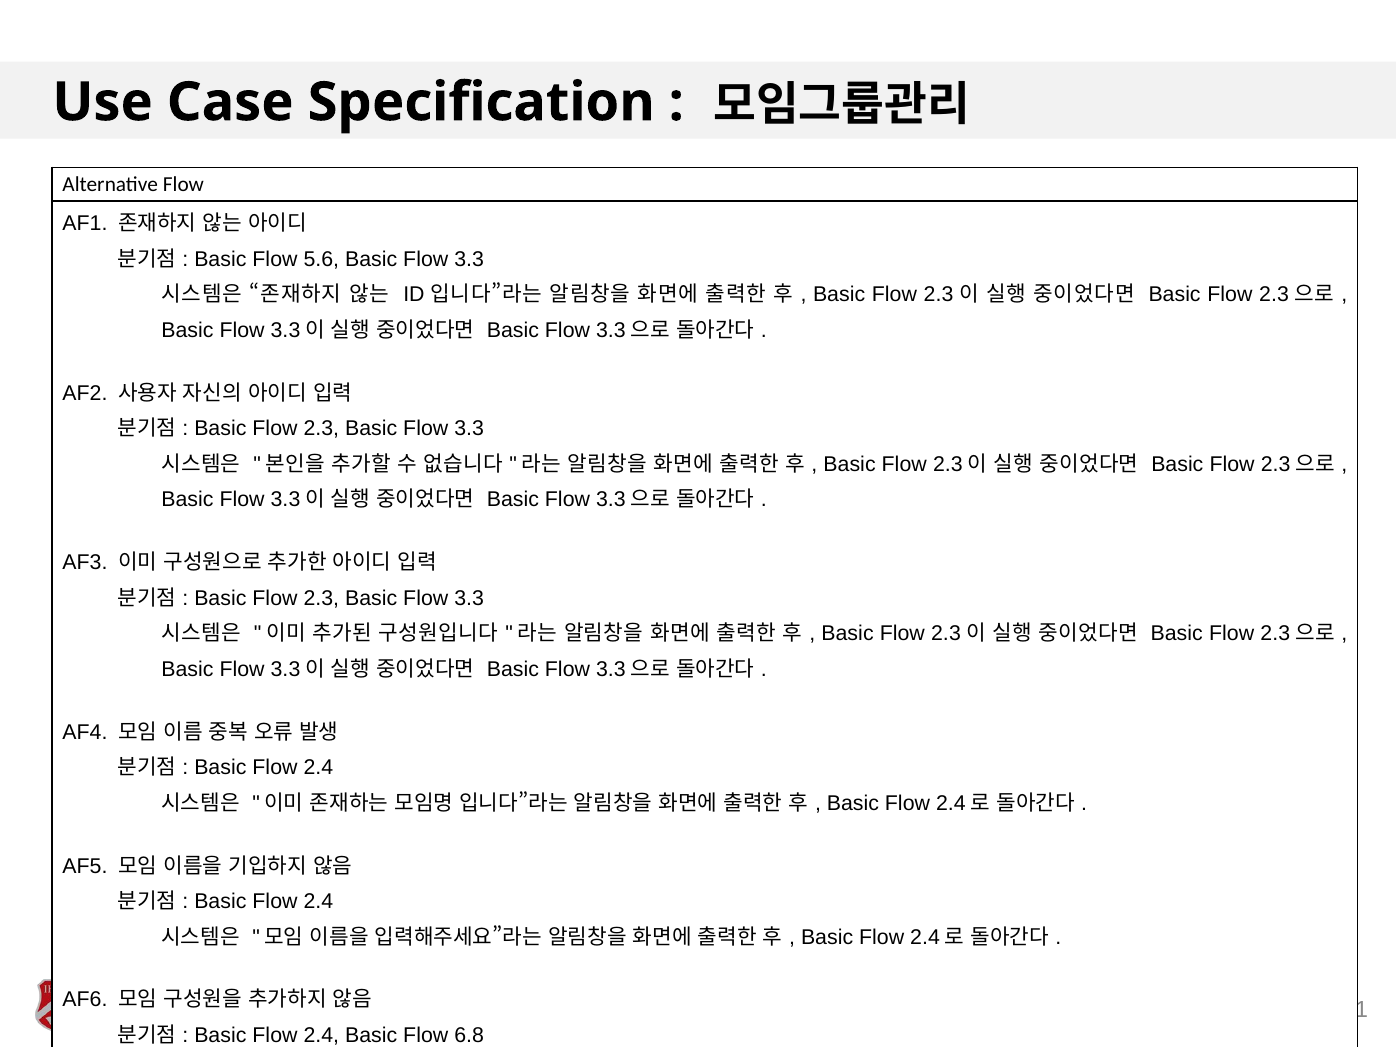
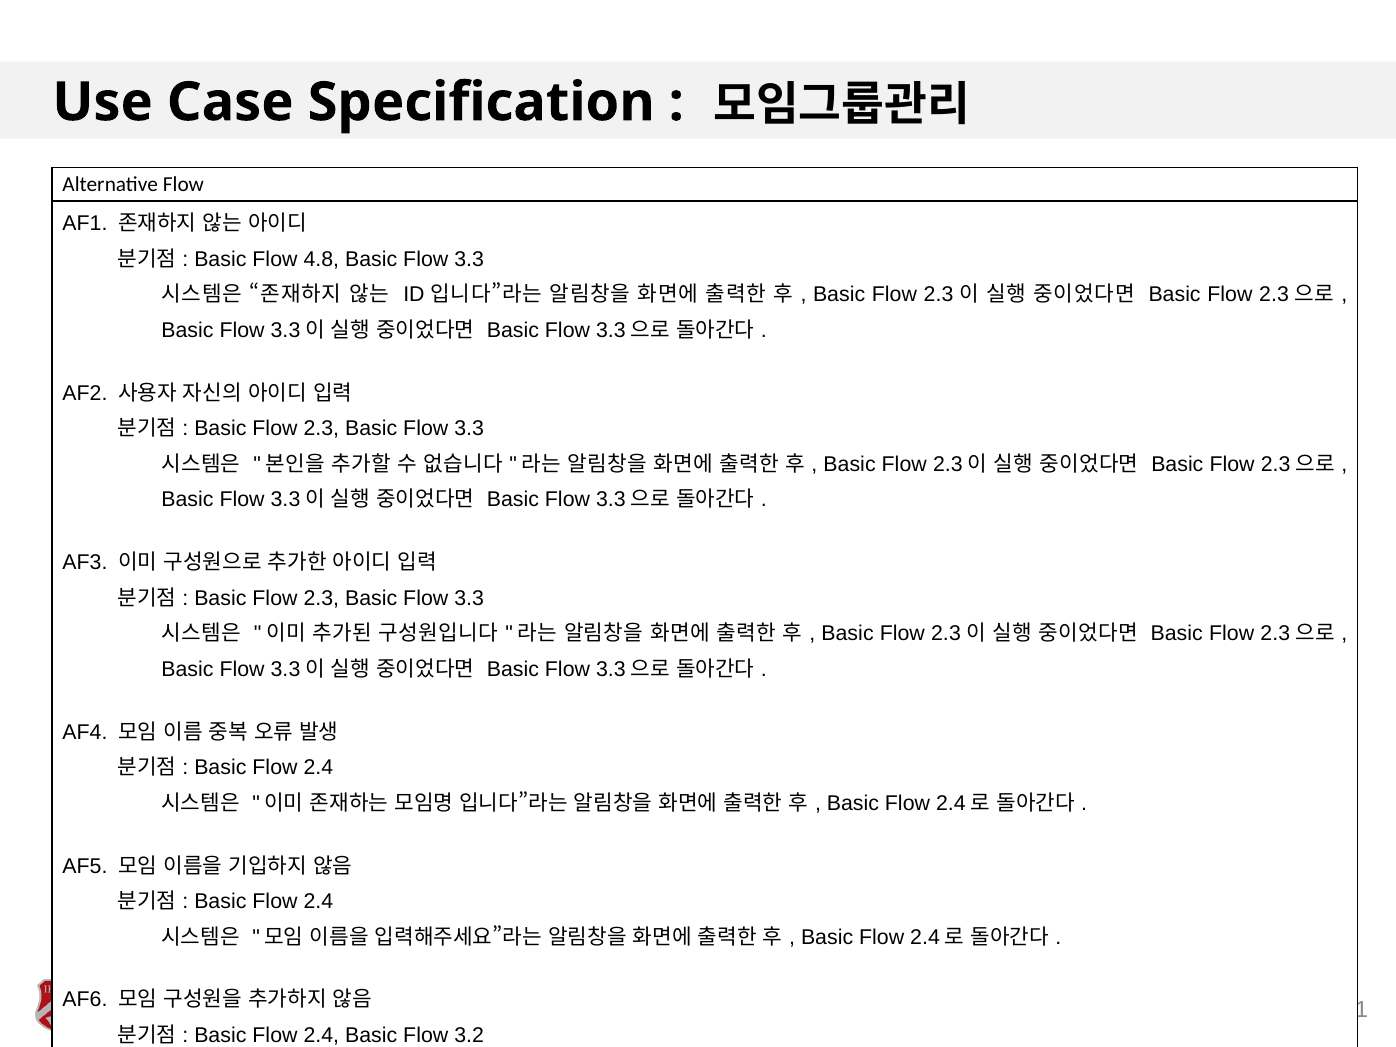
5.6: 5.6 -> 4.8 (321, 259)
6.8: 6.8 -> 3.2 (469, 1036)
